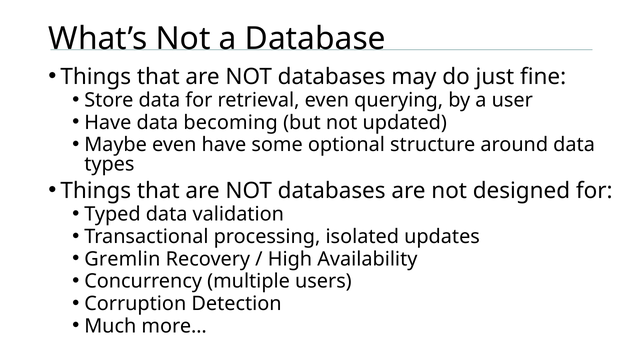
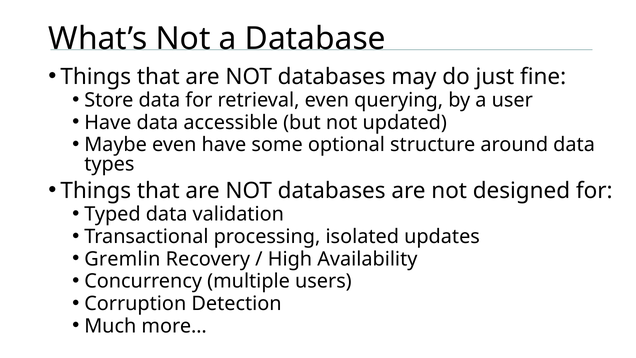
becoming: becoming -> accessible (231, 123)
